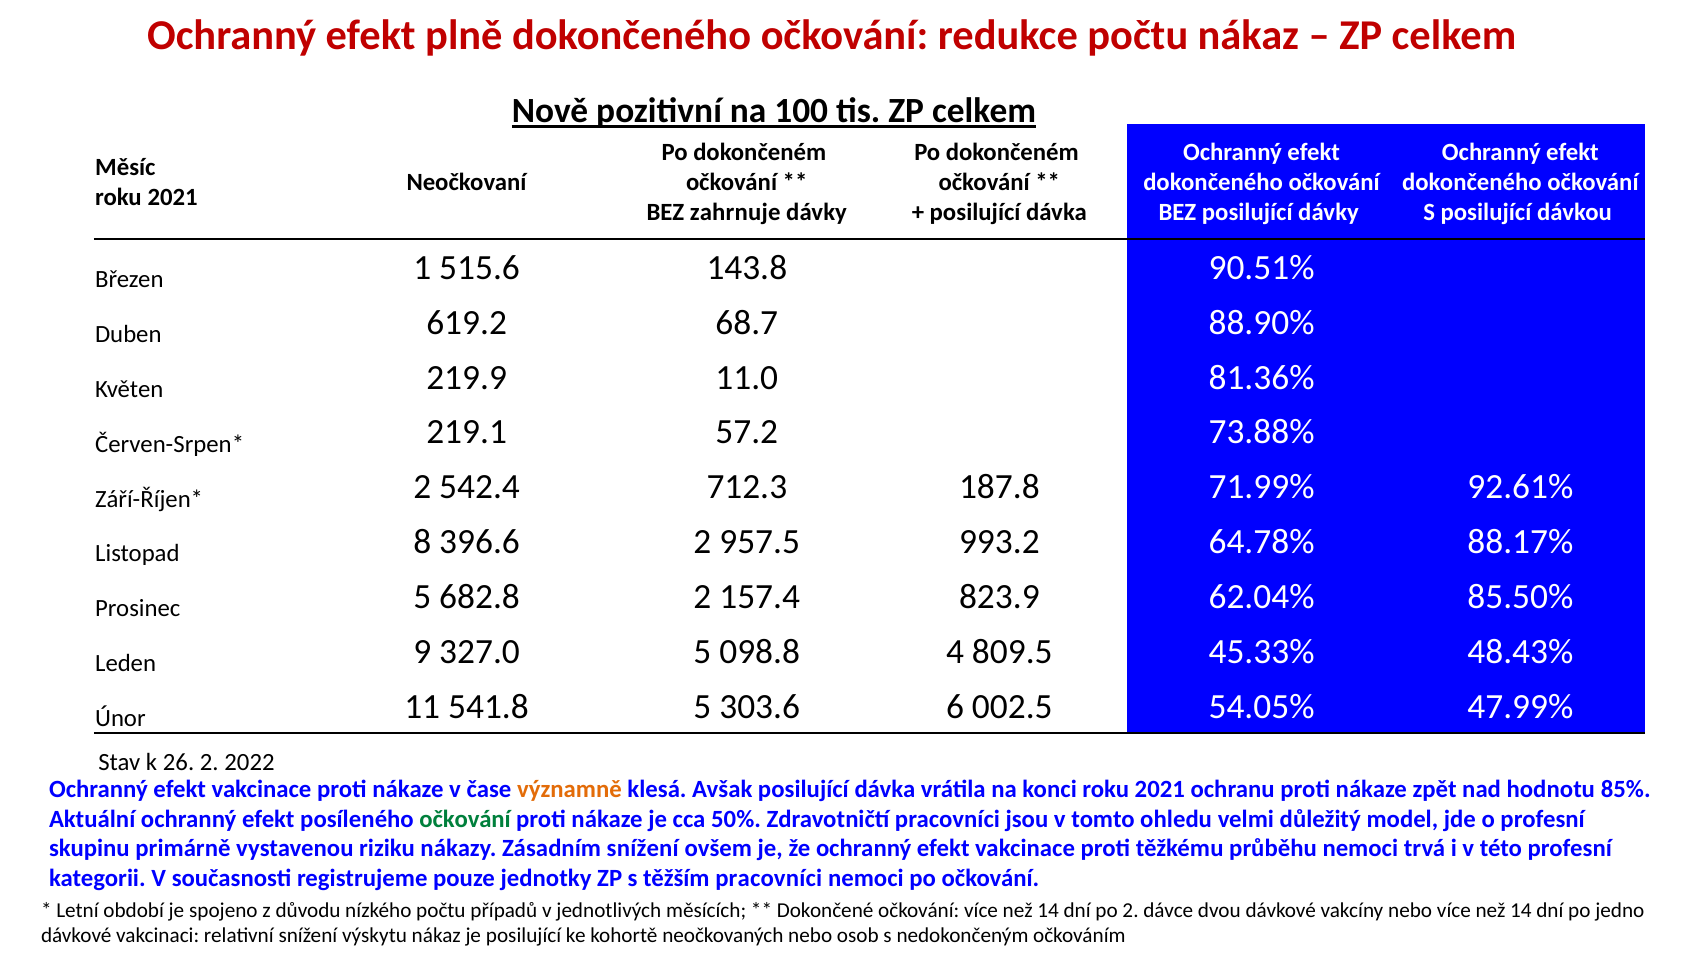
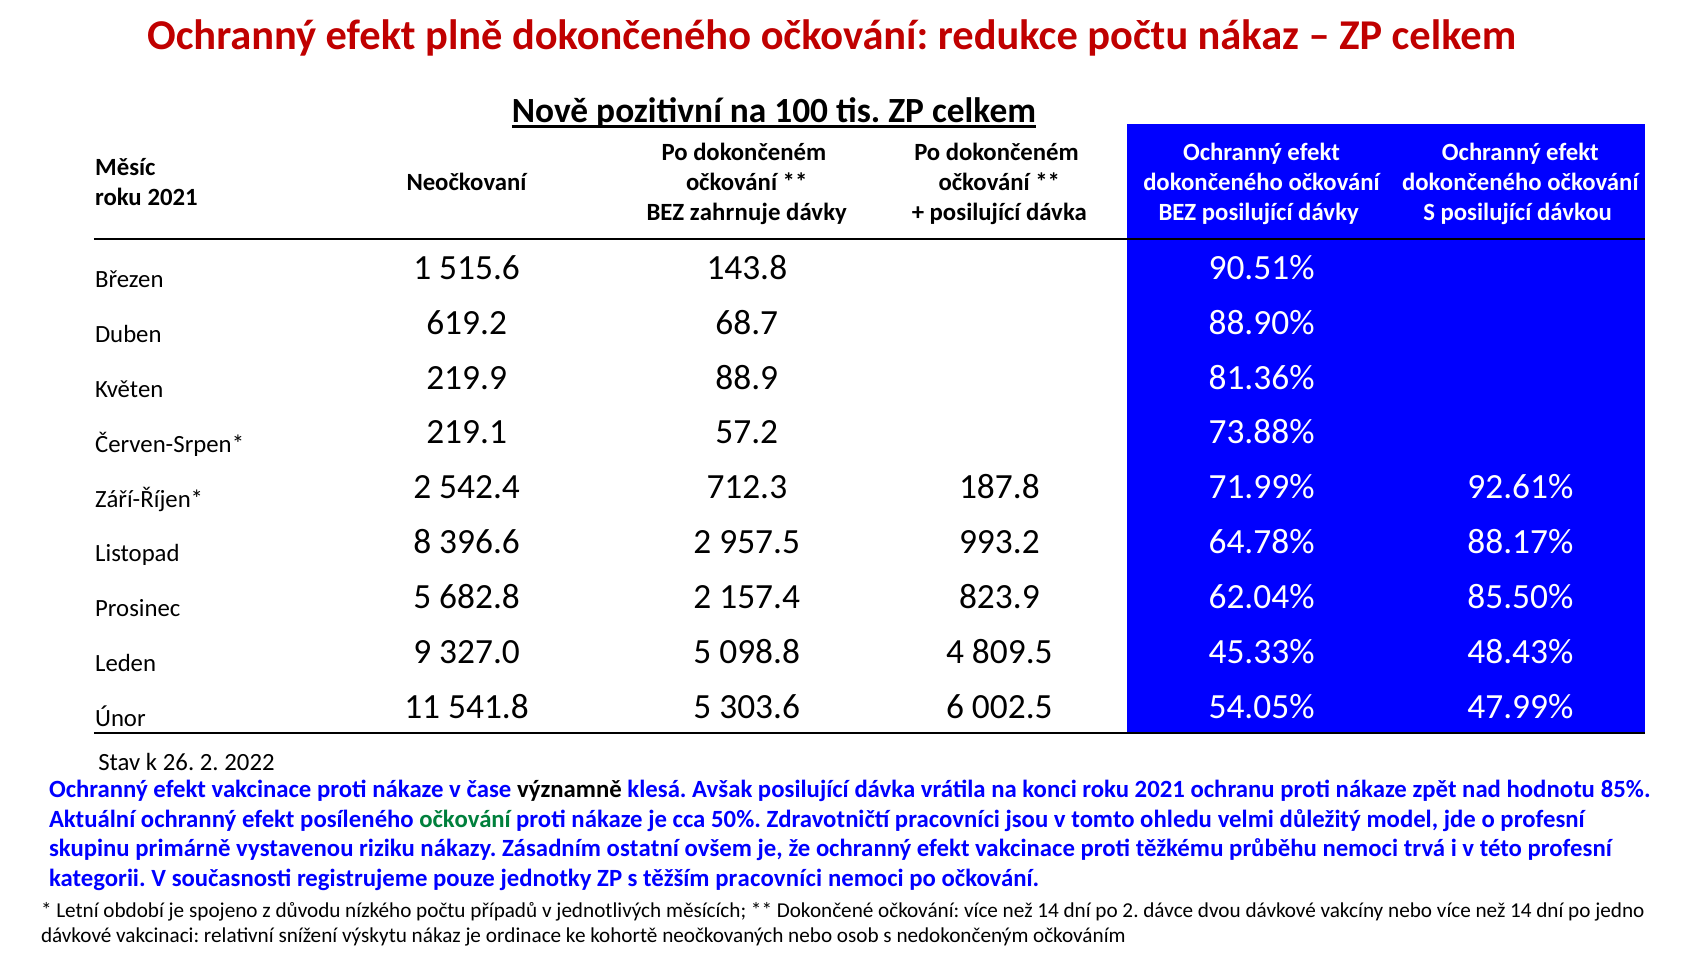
11.0: 11.0 -> 88.9 (747, 377)
významně colour: orange -> black (569, 789)
Zásadním snížení: snížení -> ostatní (643, 848)
je posilující: posilující -> ordinace (524, 935)
